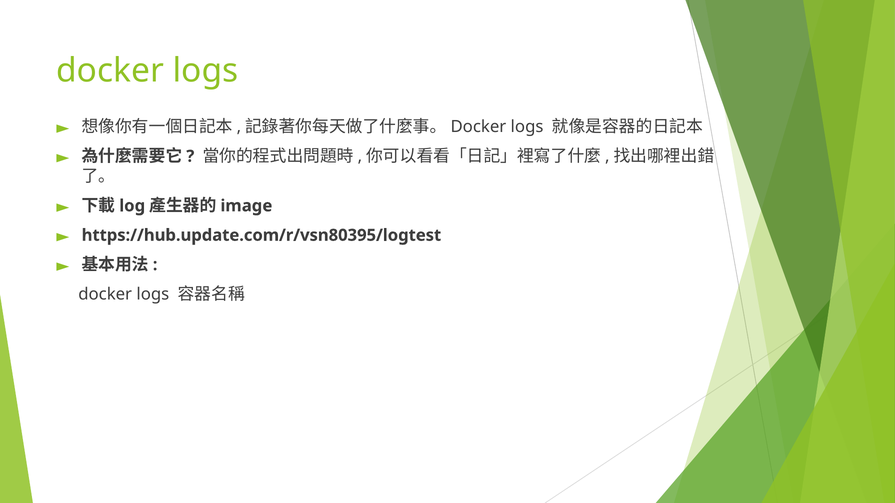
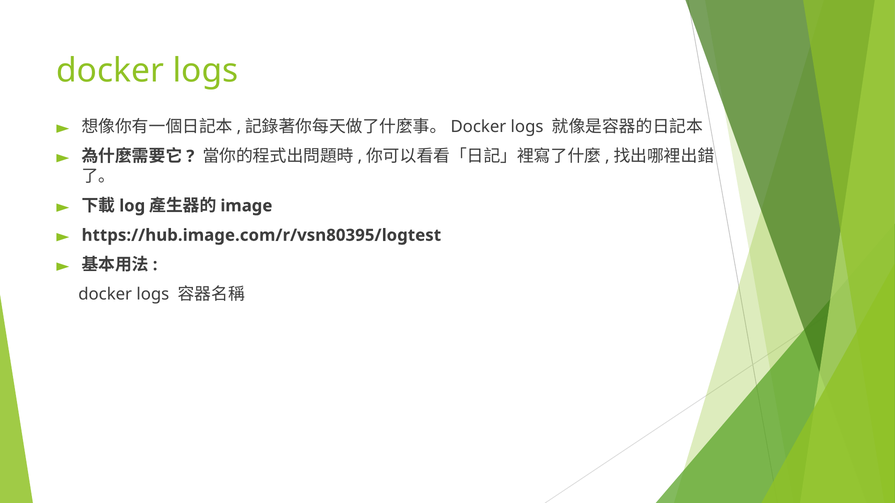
https://hub.update.com/r/vsn80395/logtest: https://hub.update.com/r/vsn80395/logtest -> https://hub.image.com/r/vsn80395/logtest (261, 235)
